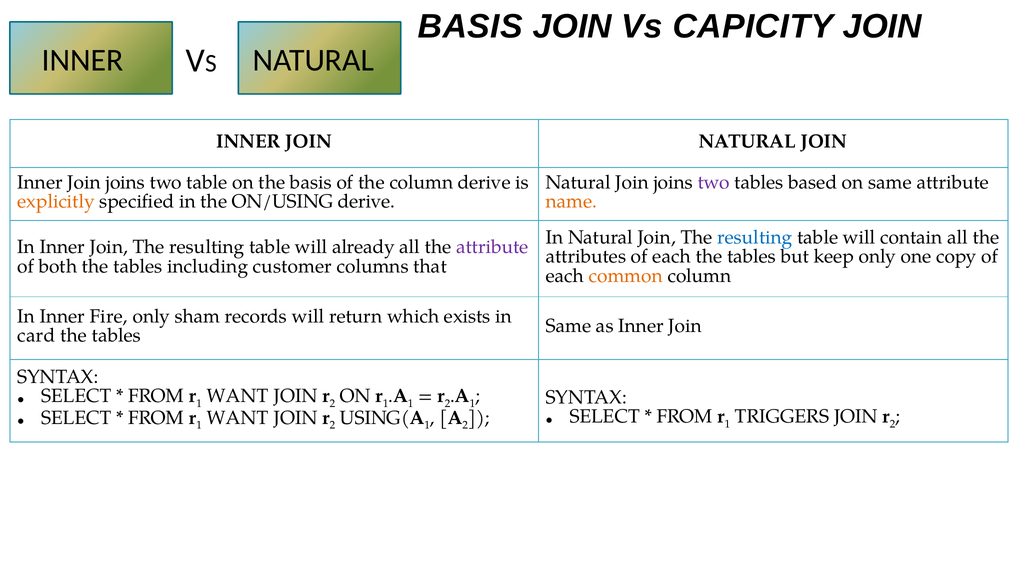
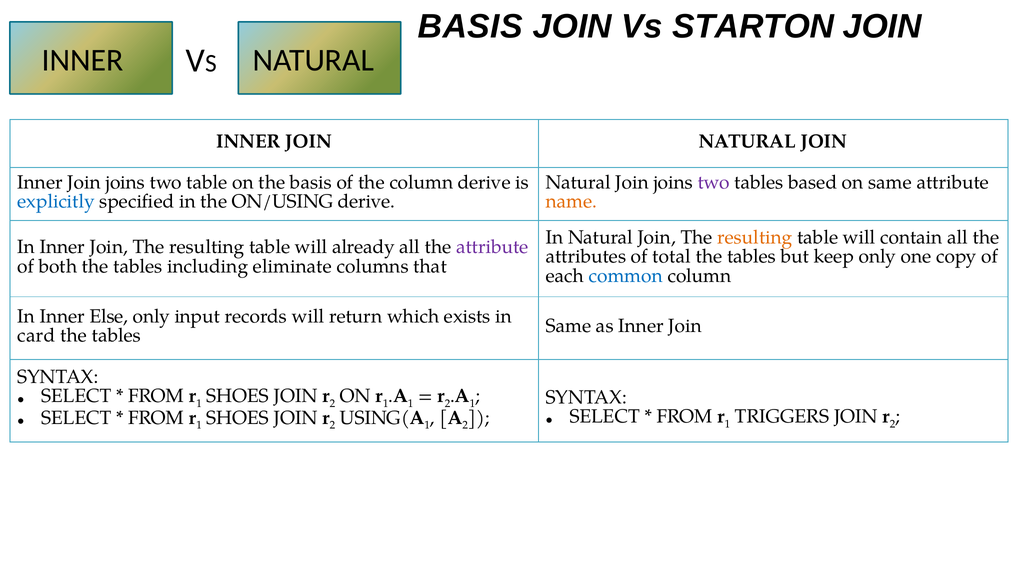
CAPICITY: CAPICITY -> STARTON (753, 27)
explicitly colour: orange -> blue (56, 201)
resulting colour: blue -> orange (755, 237)
attributes of each: each -> total (672, 257)
customer: customer -> eliminate (292, 266)
common colour: orange -> blue (626, 276)
Fire: Fire -> Else (109, 316)
sham: sham -> input (197, 316)
WANT: WANT -> SHOES (238, 396)
WANT: WANT -> SHOES (238, 418)
